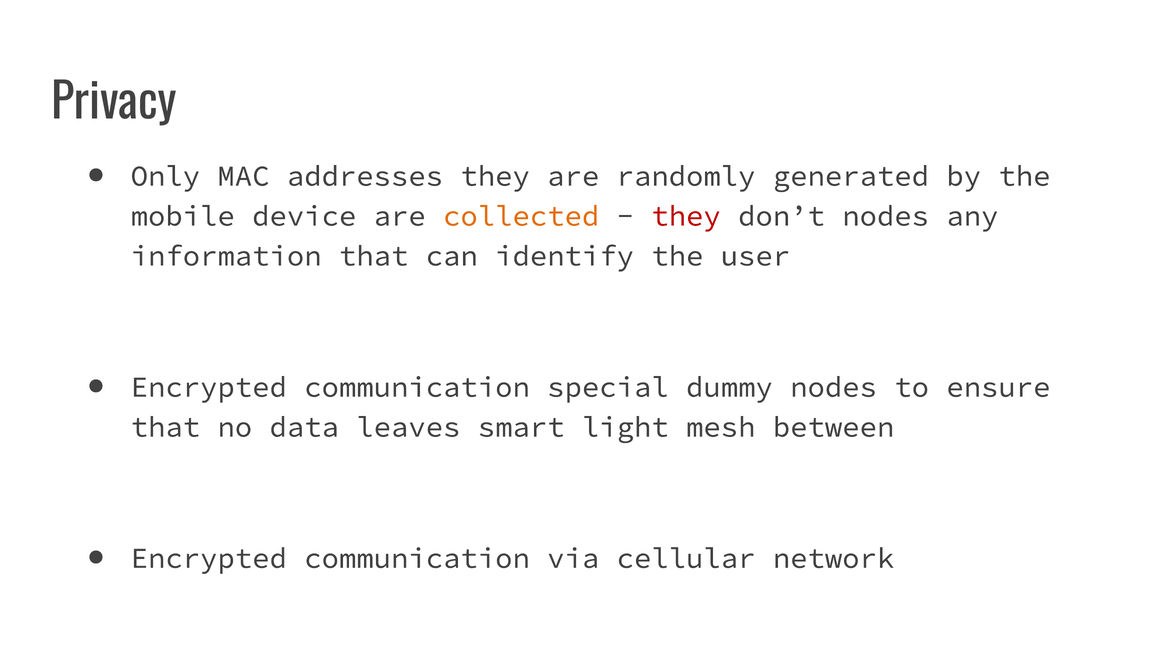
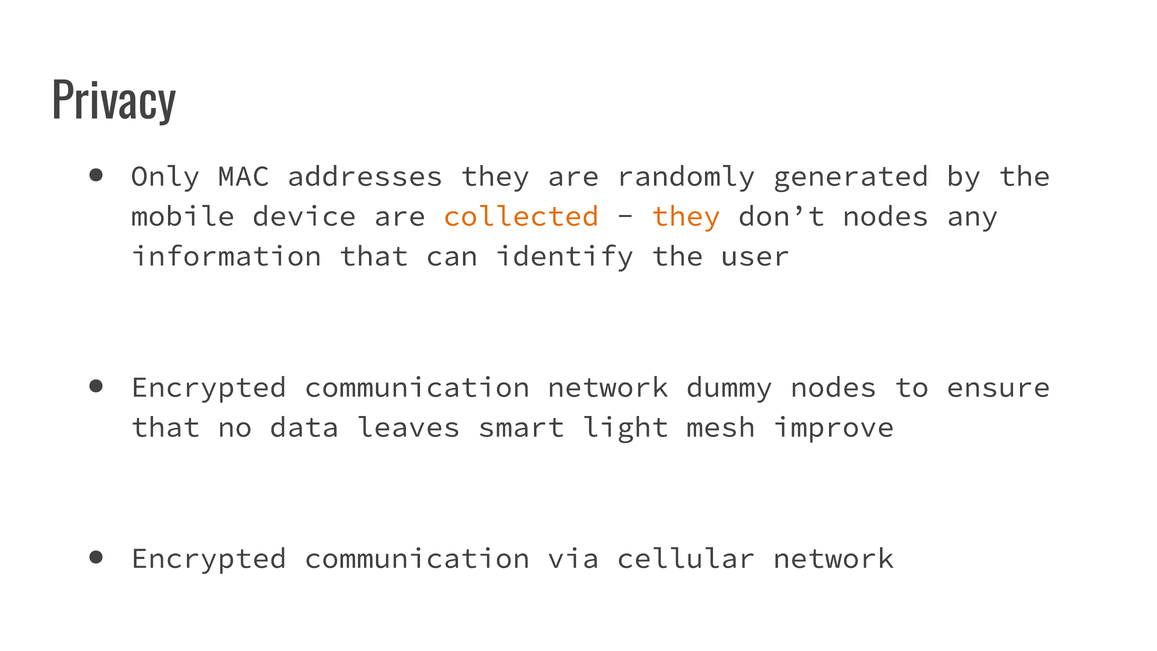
they colour: red -> orange (686, 216)
communication special: special -> network (608, 387)
between: between -> improve (834, 427)
